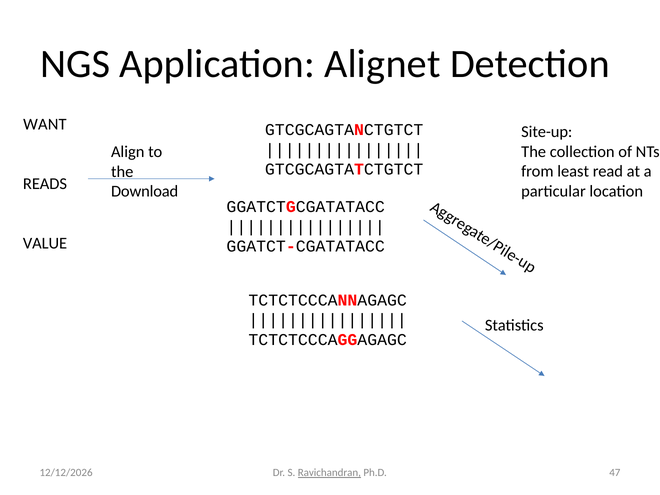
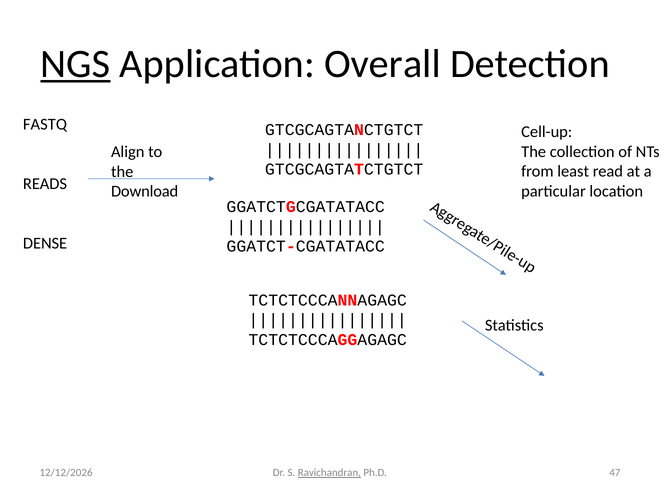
NGS underline: none -> present (75, 64)
Alignet: Alignet -> Overall (382, 64)
WANT: WANT -> FASTQ (45, 124)
Site-up: Site-up -> Cell-up (547, 132)
VALUE: VALUE -> DENSE (45, 243)
